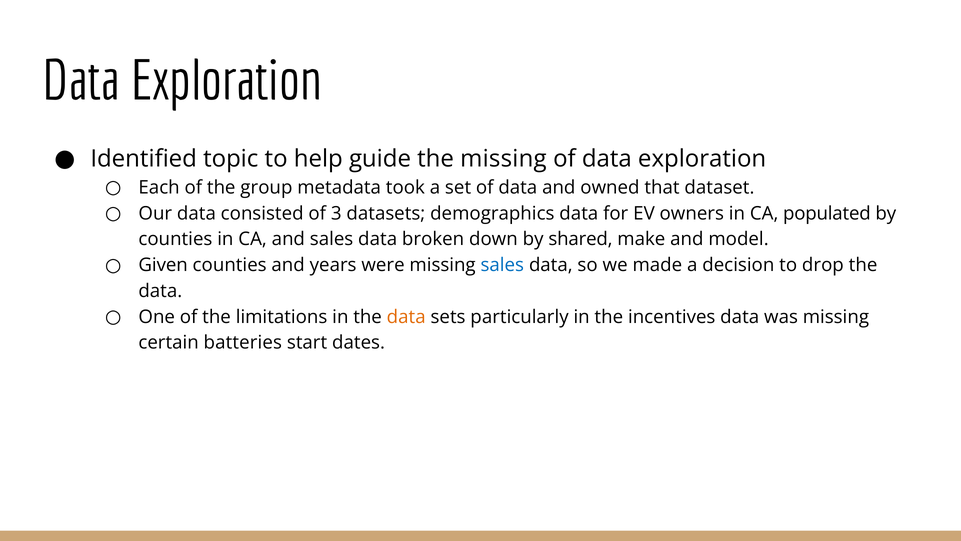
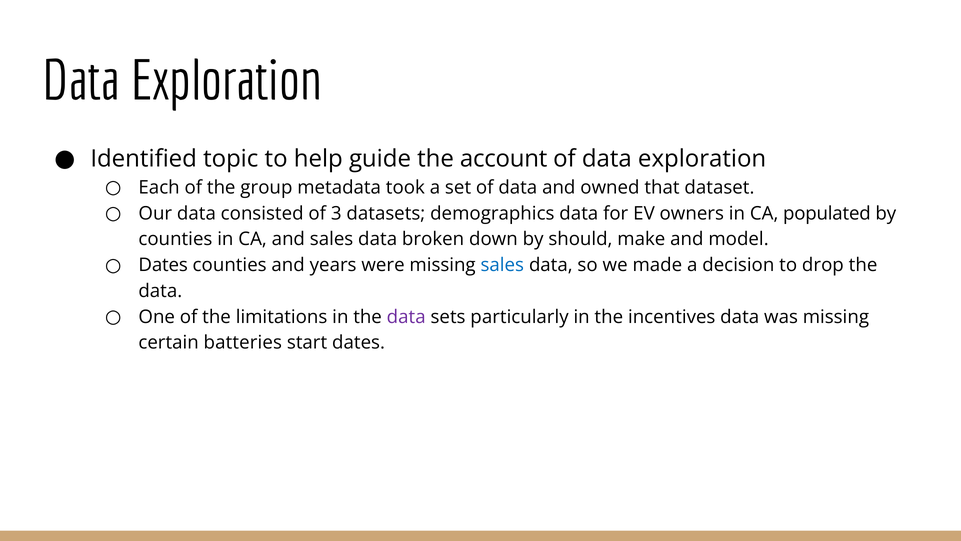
the missing: missing -> account (504, 159)
shared: shared -> should (580, 239)
Given: Given -> Dates (163, 265)
data colour: orange -> purple (406, 317)
